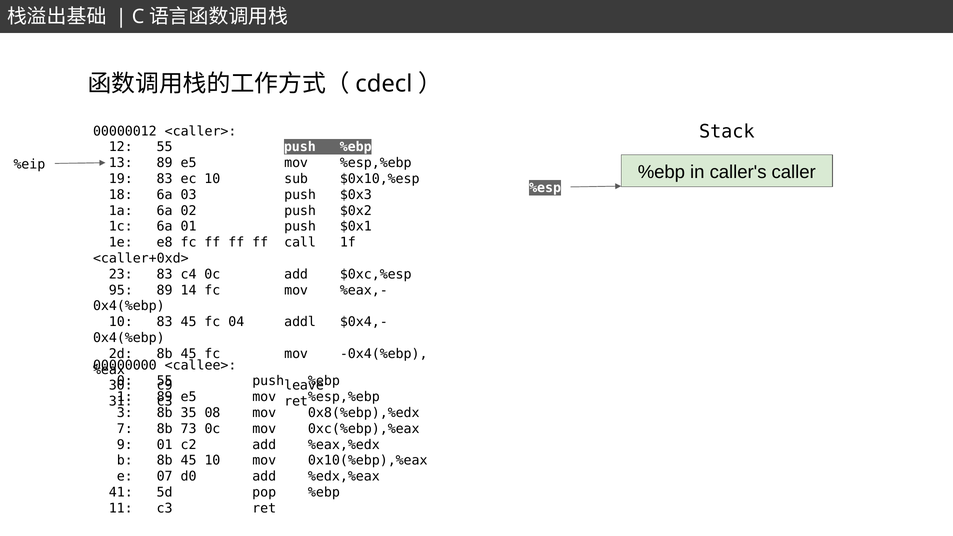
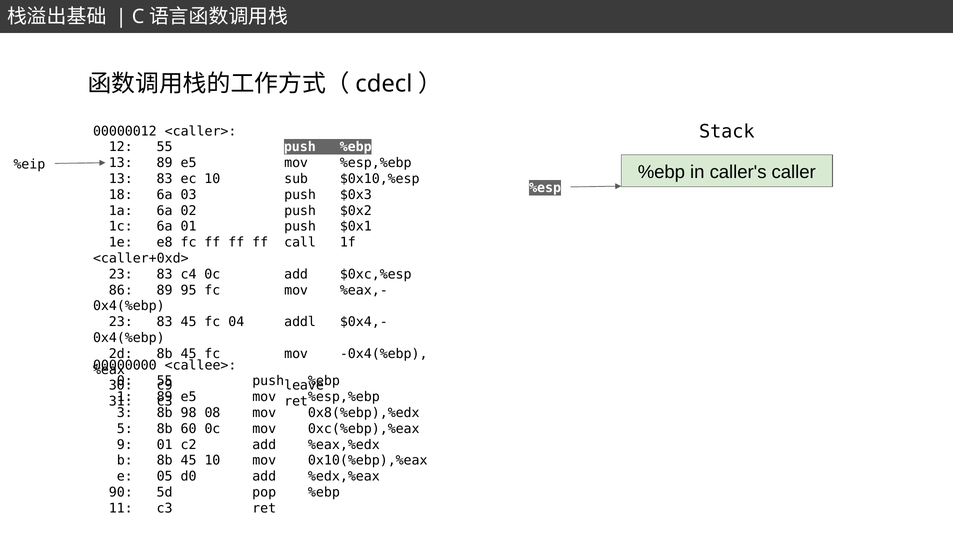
19: 19 -> 13 (121, 179)
95: 95 -> 86 (121, 290)
14: 14 -> 95 (189, 290)
10: 10 -> 23 (121, 322)
35: 35 -> 98 (189, 413)
7: 7 -> 5 (125, 429)
73: 73 -> 60 (189, 429)
07: 07 -> 05 (165, 477)
41: 41 -> 90 (121, 492)
